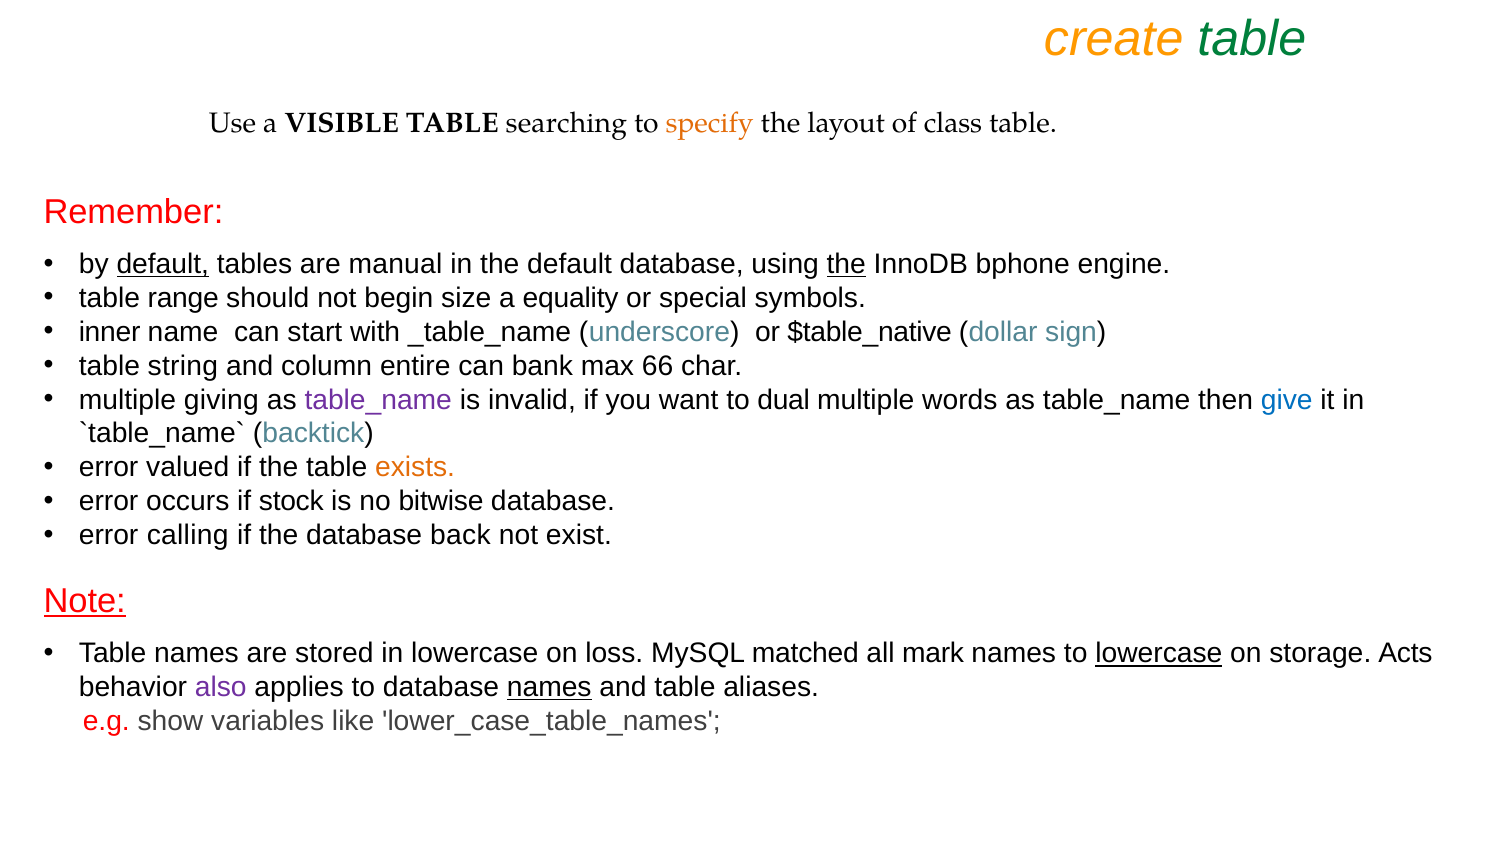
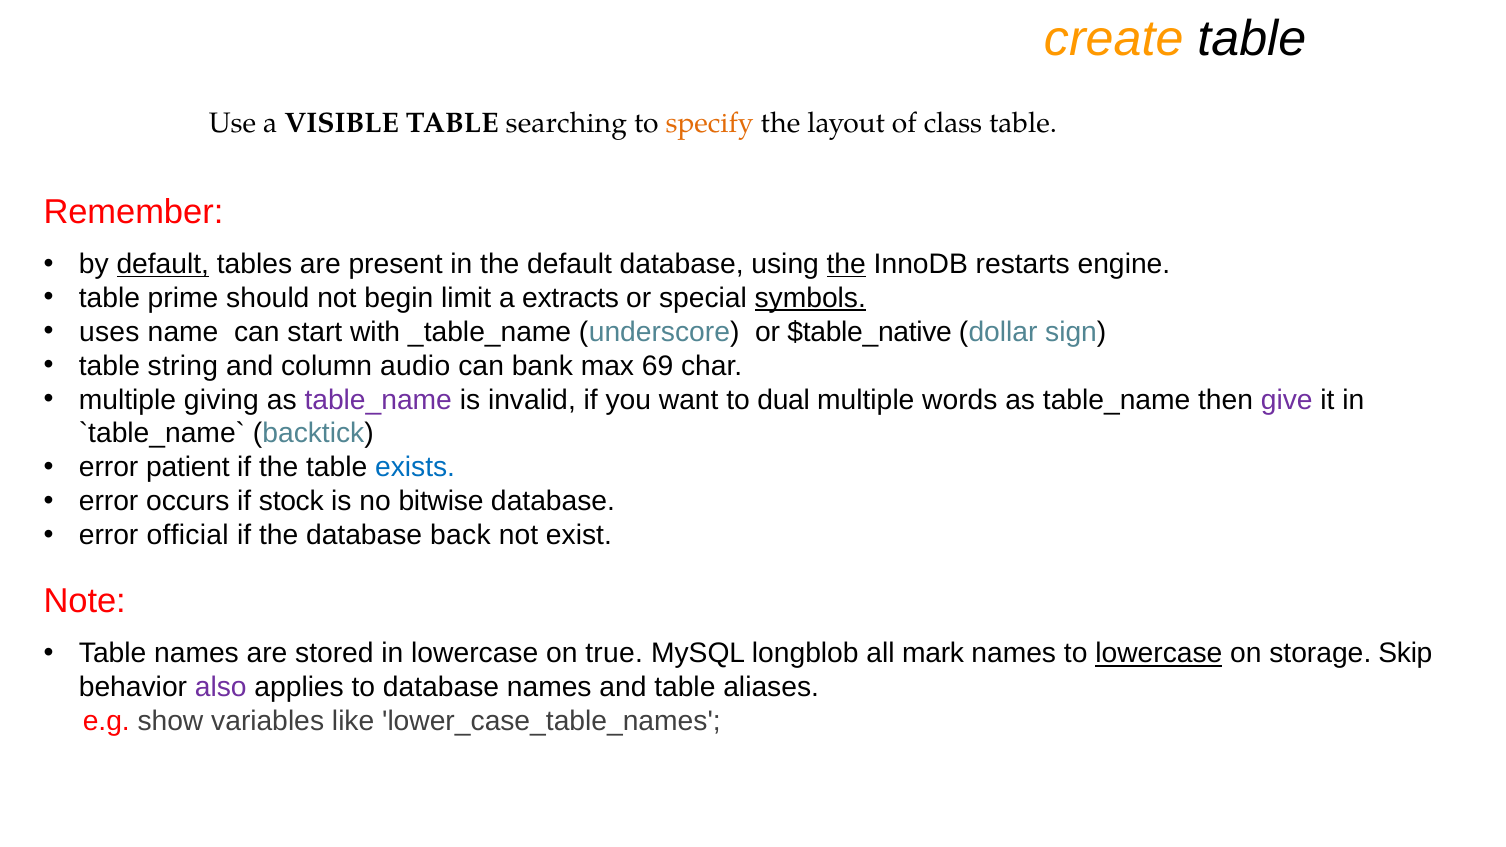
table colour: green -> black (1252, 39)
manual: manual -> present (396, 264)
bphone: bphone -> restarts (1023, 264)
range: range -> prime (183, 298)
size: size -> limit (466, 298)
equality: equality -> extracts (571, 298)
symbols underline: none -> present (810, 298)
inner: inner -> uses (109, 332)
entire: entire -> audio (415, 366)
66: 66 -> 69 (658, 366)
give colour: blue -> purple (1287, 400)
valued: valued -> patient (188, 468)
exists colour: orange -> blue (415, 468)
calling: calling -> official (188, 535)
Note underline: present -> none (85, 601)
loss: loss -> true (614, 654)
matched: matched -> longblob (805, 654)
Acts: Acts -> Skip (1405, 654)
names underline: present -> none (549, 687)
